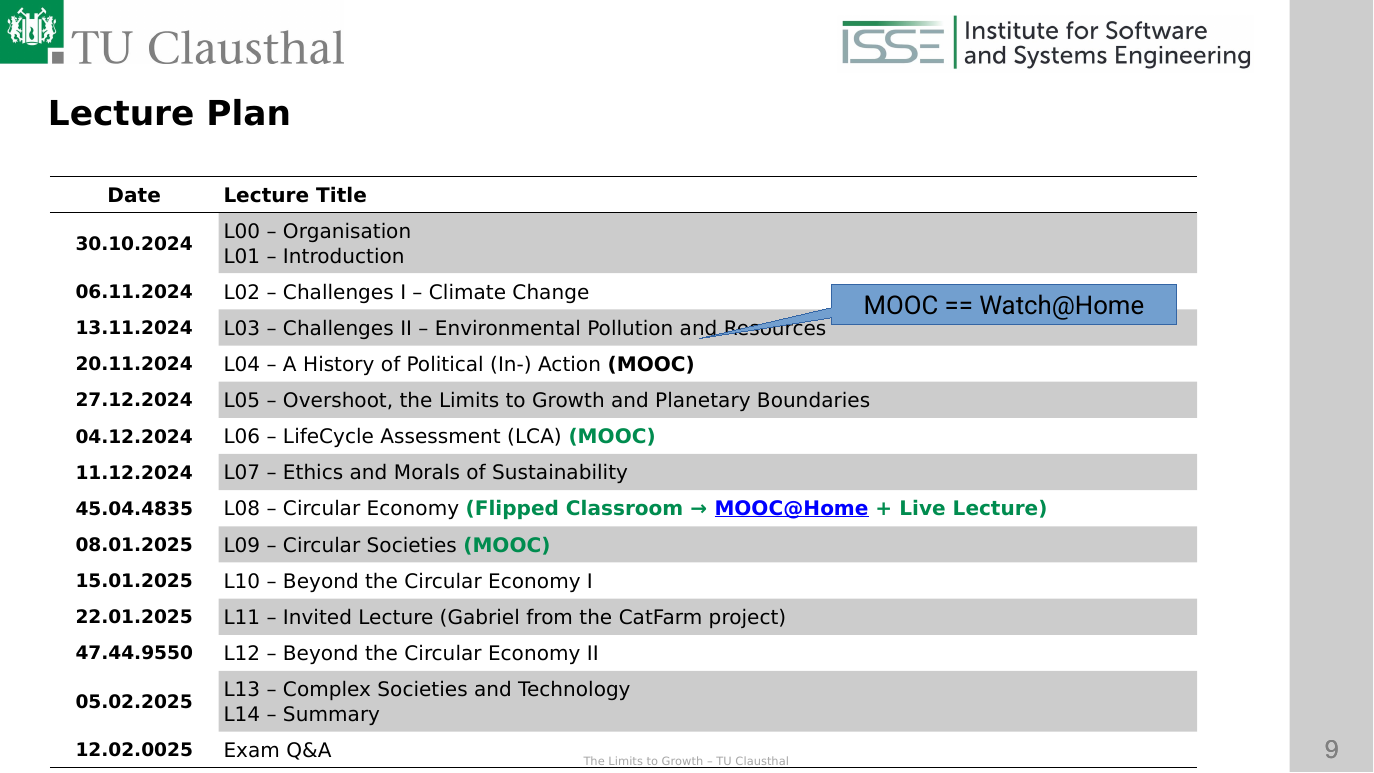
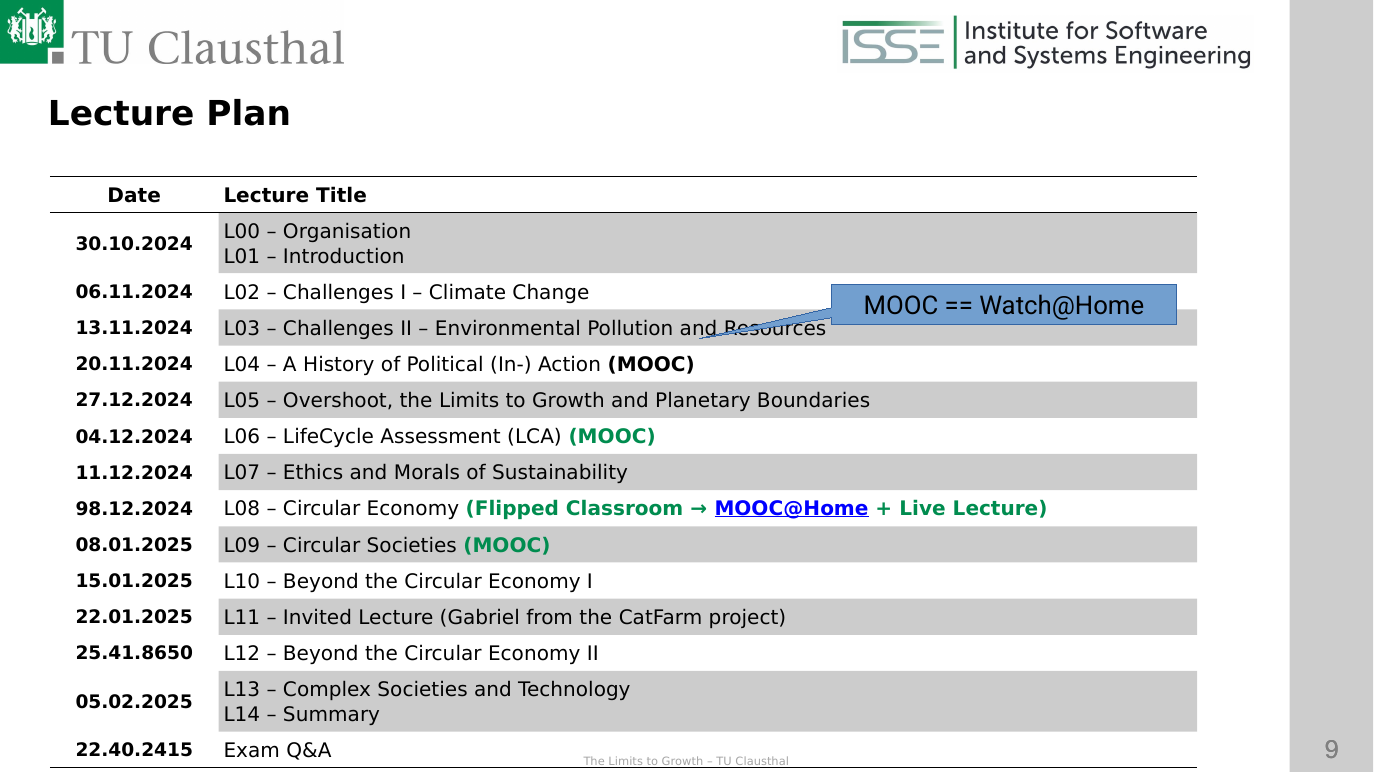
45.04.4835: 45.04.4835 -> 98.12.2024 (134, 509)
47.44.9550: 47.44.9550 -> 25.41.8650 (134, 654)
12.02.0025: 12.02.0025 -> 22.40.2415 (134, 751)
